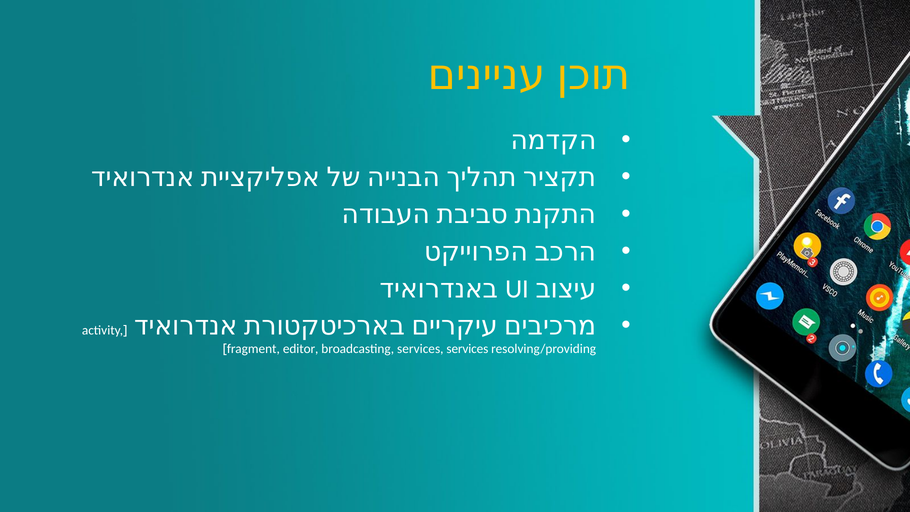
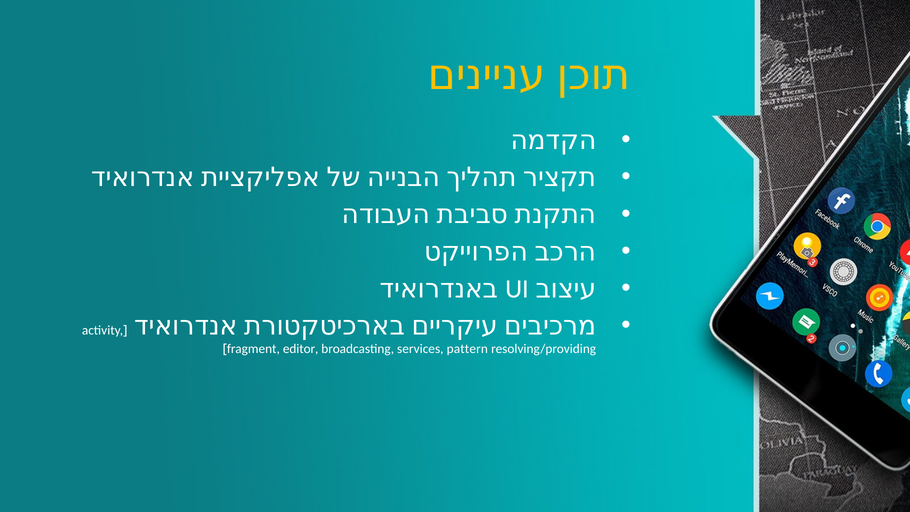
services services: services -> pattern (467, 349)
